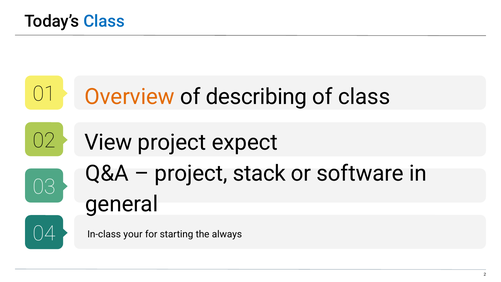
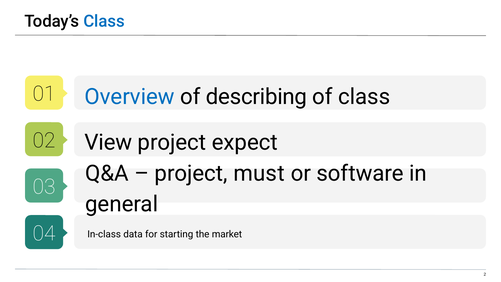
Overview colour: orange -> blue (130, 97)
stack: stack -> must (259, 173)
your: your -> data (133, 234)
always: always -> market (227, 234)
